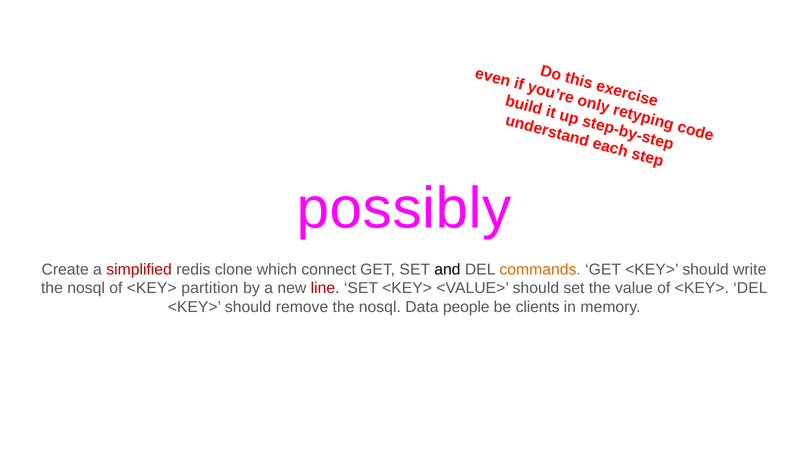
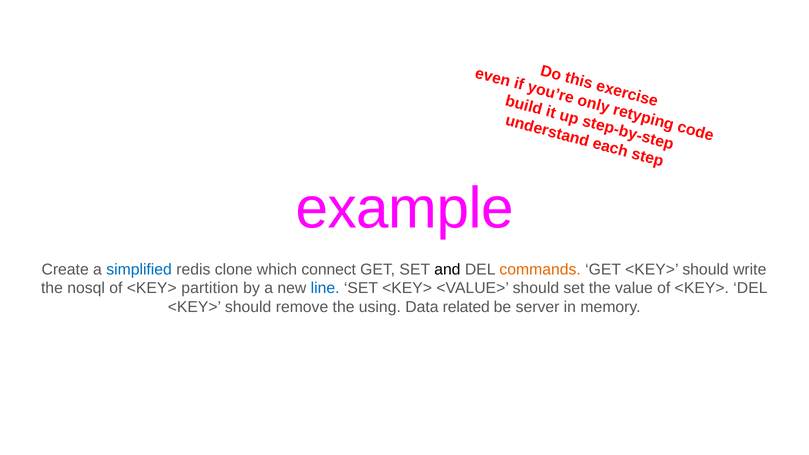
possibly: possibly -> example (405, 208)
simplified colour: red -> blue (139, 269)
line colour: red -> blue (325, 288)
remove the nosql: nosql -> using (380, 307)
people: people -> related (466, 307)
clients: clients -> server (538, 307)
